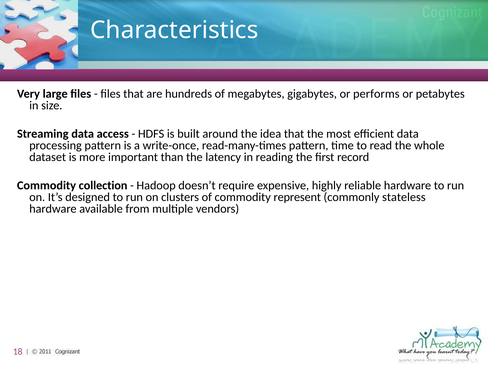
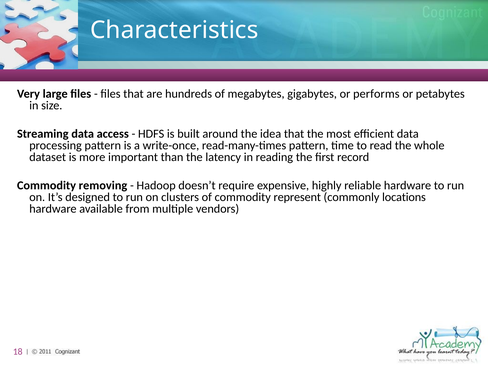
collection: collection -> removing (103, 185)
stateless: stateless -> locations (404, 197)
